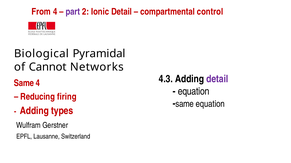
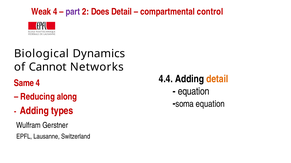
From: From -> Weak (41, 12)
Ionic: Ionic -> Does (100, 12)
Pyramidal: Pyramidal -> Dynamics (99, 54)
4.3: 4.3 -> 4.4 (166, 79)
detail colour: purple -> orange (217, 79)
firing: firing -> along (67, 97)
same: same -> soma (185, 104)
